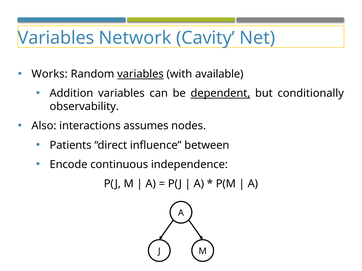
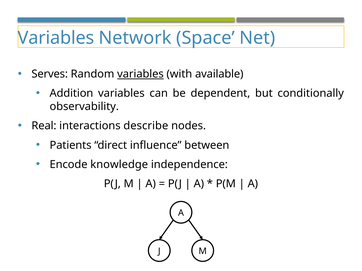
Cavity: Cavity -> Space (205, 38)
Works: Works -> Serves (50, 74)
dependent underline: present -> none (220, 94)
Also: Also -> Real (44, 126)
assumes: assumes -> describe (146, 126)
continuous: continuous -> knowledge (119, 165)
